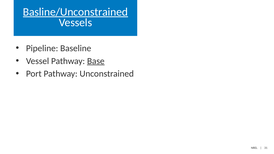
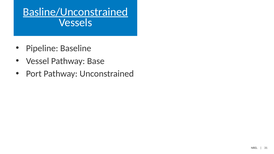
Base underline: present -> none (96, 61)
